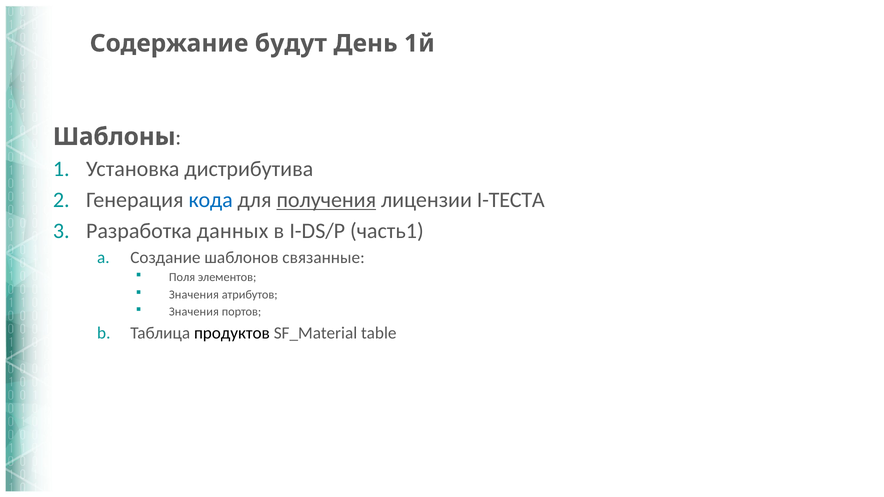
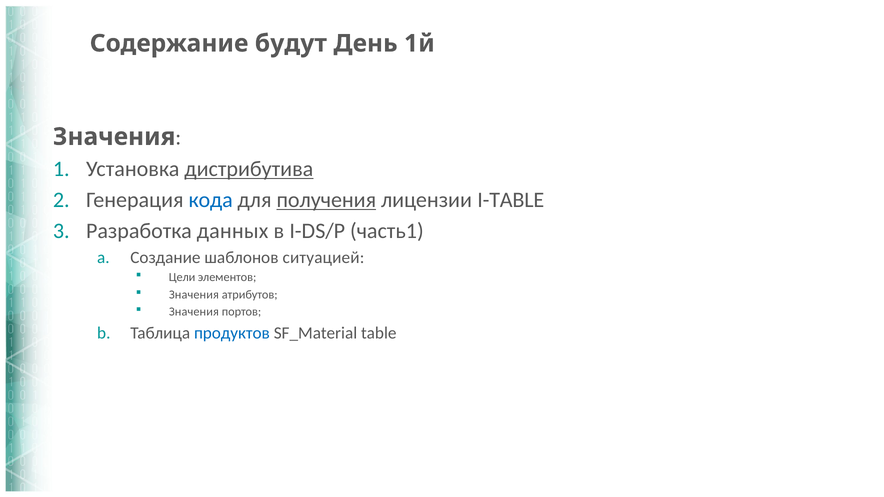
Шаблоны: Шаблоны -> Значения (114, 137)
дистрибутива underline: none -> present (249, 169)
I-ТЕСТА: I-ТЕСТА -> I-TABLE (511, 200)
связанные: связанные -> ситуацией (323, 258)
Поля: Поля -> Цели (182, 277)
продуктов colour: black -> blue (232, 333)
